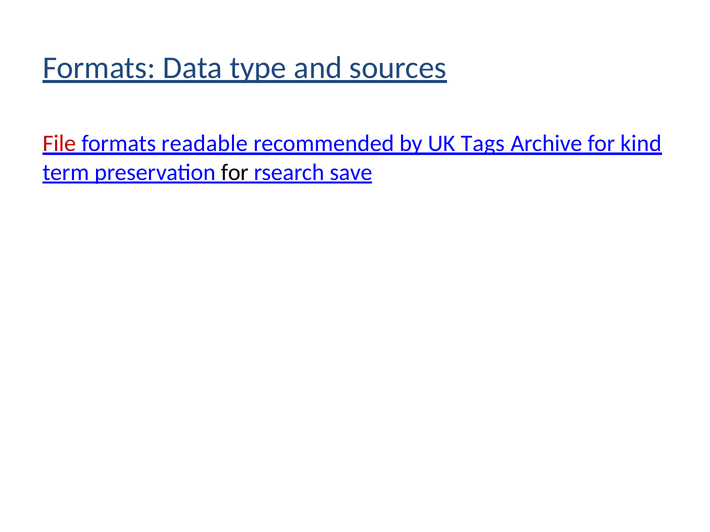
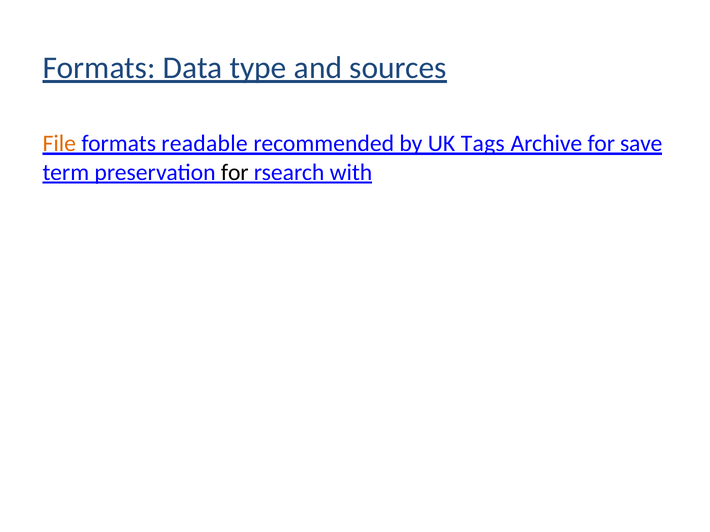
File colour: red -> orange (59, 144)
kind: kind -> save (641, 144)
save: save -> with (351, 173)
